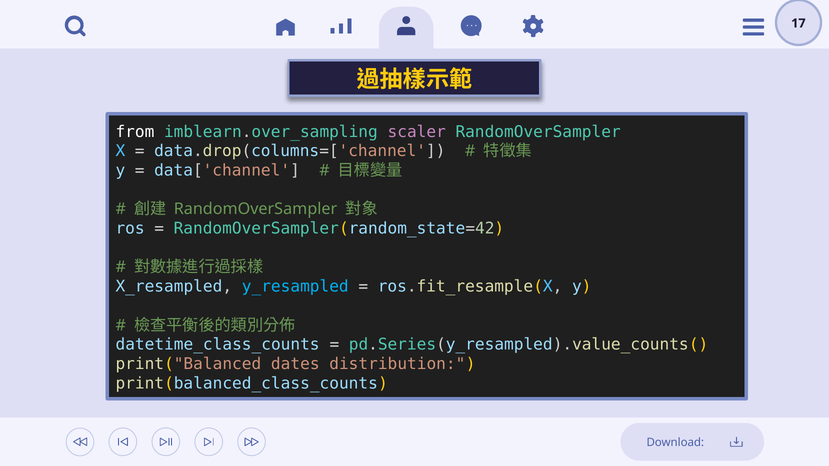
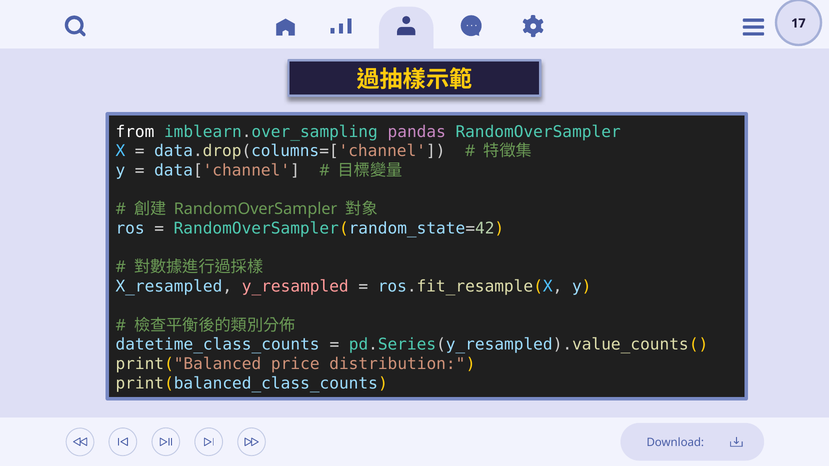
scaler: scaler -> pandas (417, 132)
y_resampled colour: light blue -> pink (295, 287)
dates: dates -> price (295, 364)
